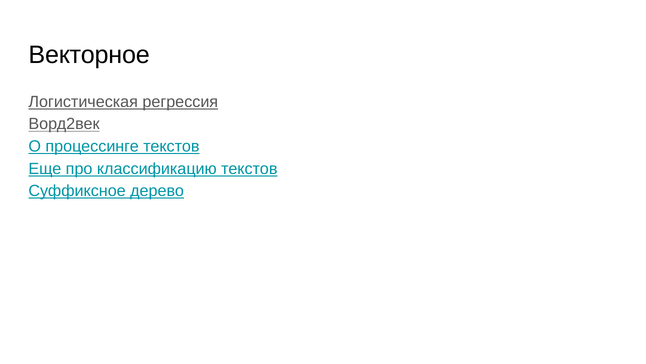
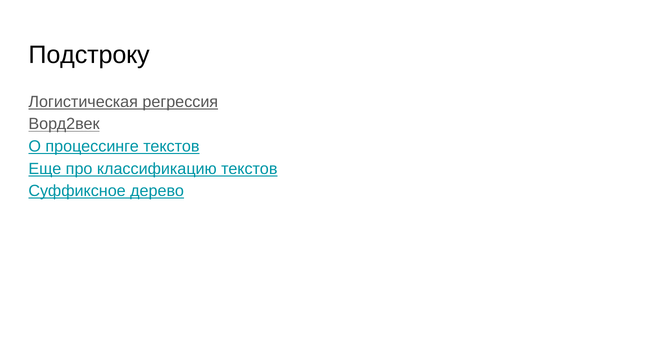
Векторное: Векторное -> Подстроку (89, 55)
